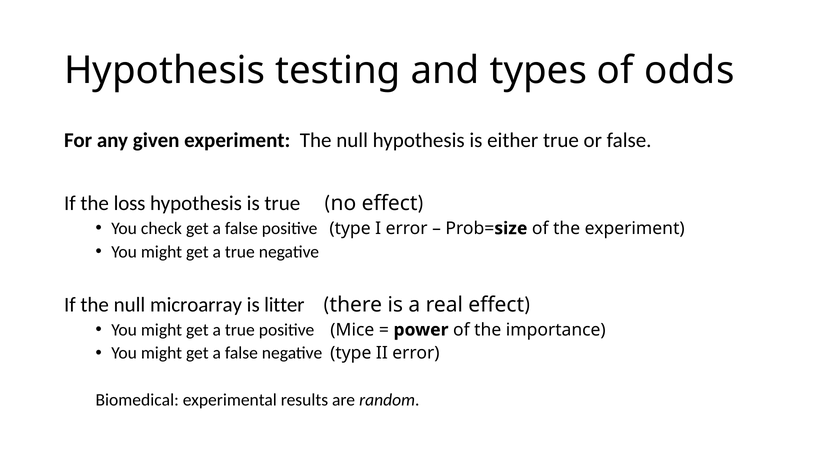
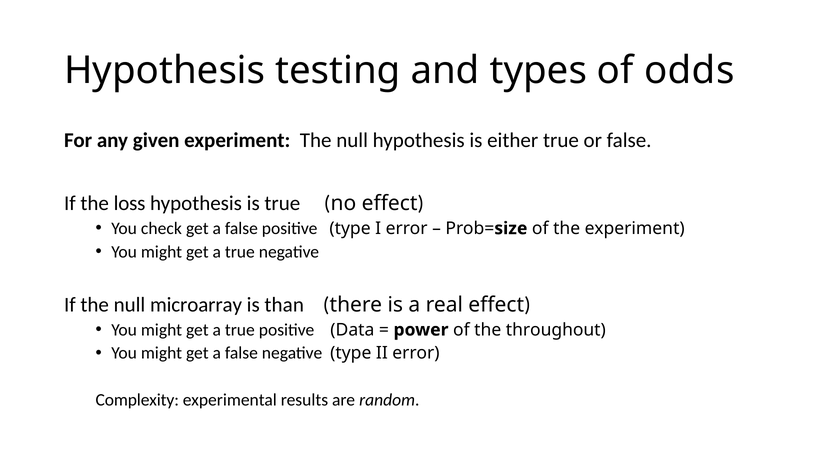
litter: litter -> than (284, 304)
Mice: Mice -> Data (352, 329)
importance: importance -> throughout (556, 329)
Biomedical: Biomedical -> Complexity (137, 399)
